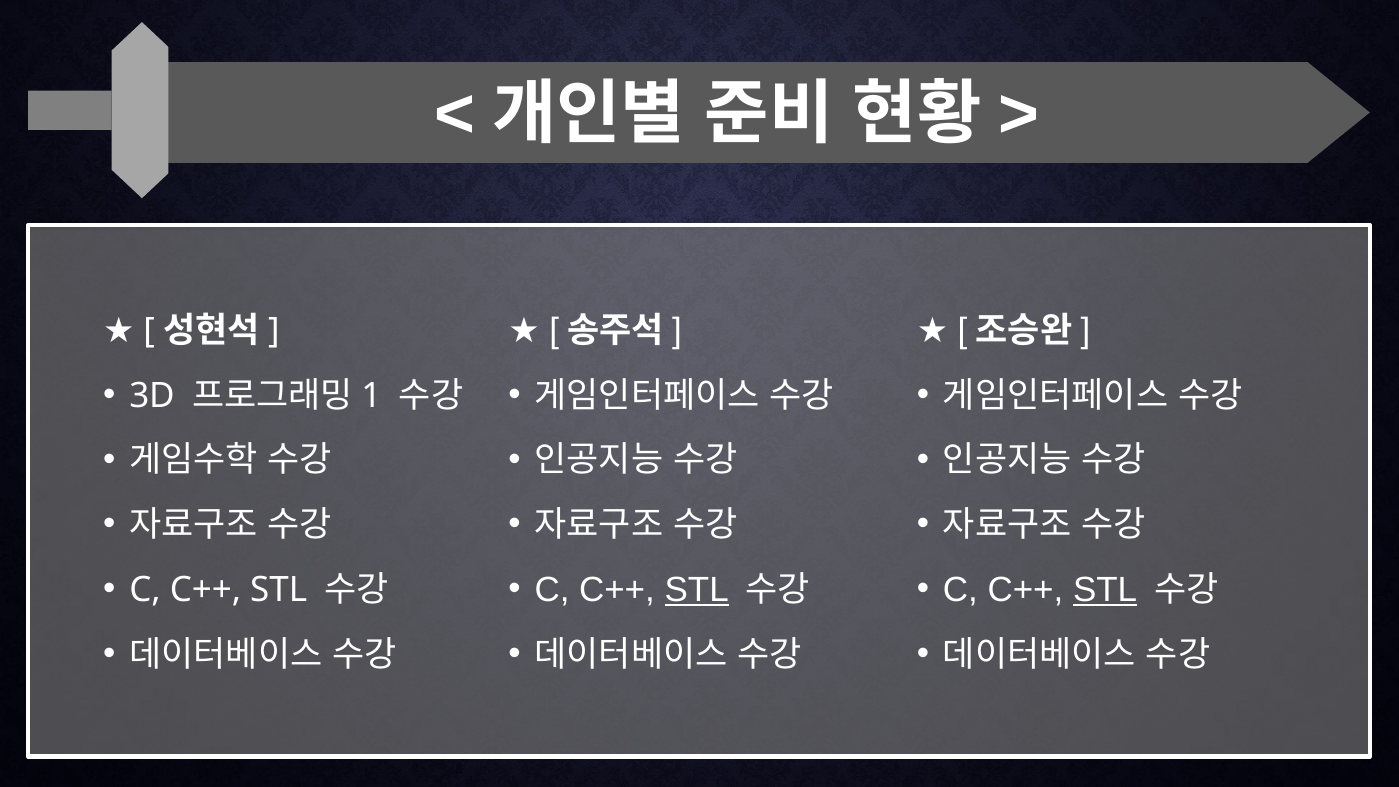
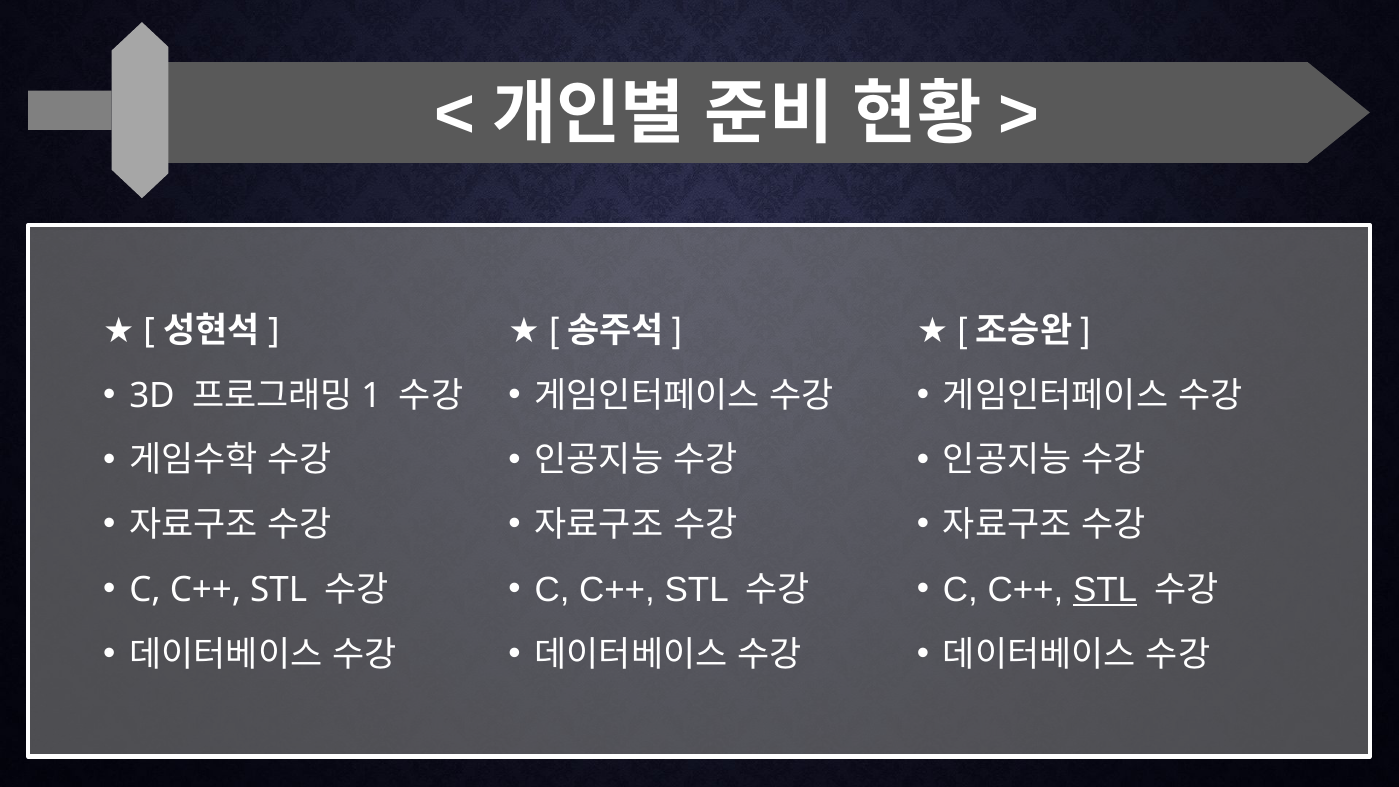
STL underline: present -> none (697, 590)
